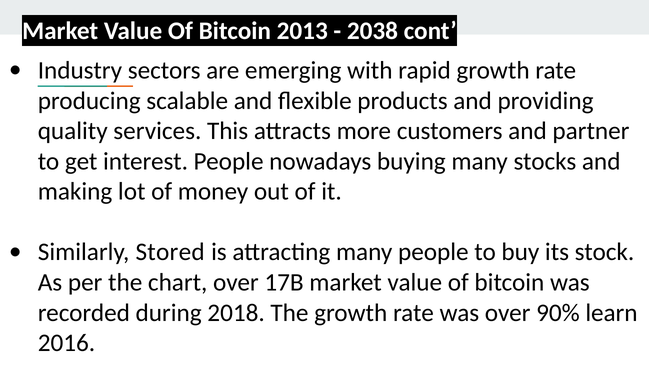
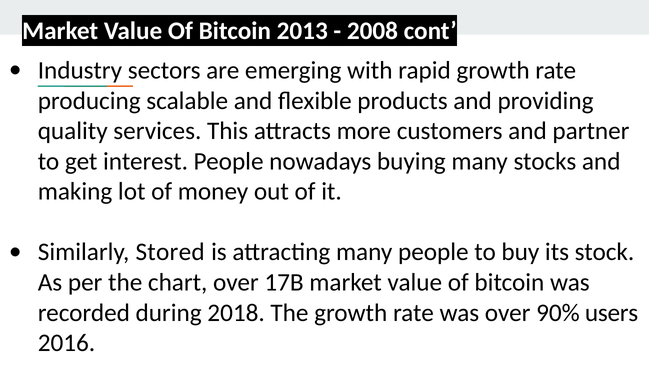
2038: 2038 -> 2008 (372, 31)
learn: learn -> users (612, 313)
